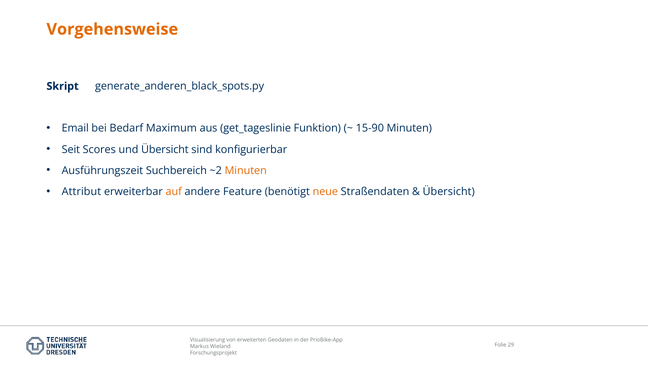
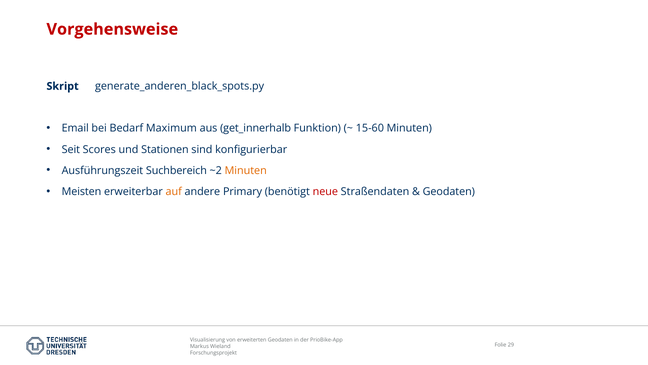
Vorgehensweise colour: orange -> red (112, 29)
get_tageslinie: get_tageslinie -> get_innerhalb (256, 128)
15-90: 15-90 -> 15-60 (370, 128)
und Übersicht: Übersicht -> Stationen (165, 149)
Attribut: Attribut -> Meisten (82, 191)
Feature: Feature -> Primary (243, 191)
neue colour: orange -> red (325, 191)
Übersicht: Übersicht -> Geodaten (449, 191)
